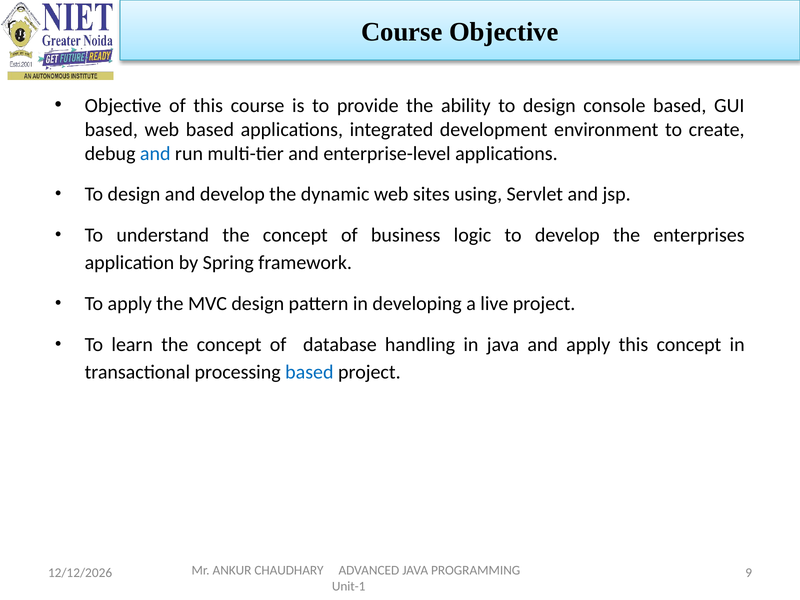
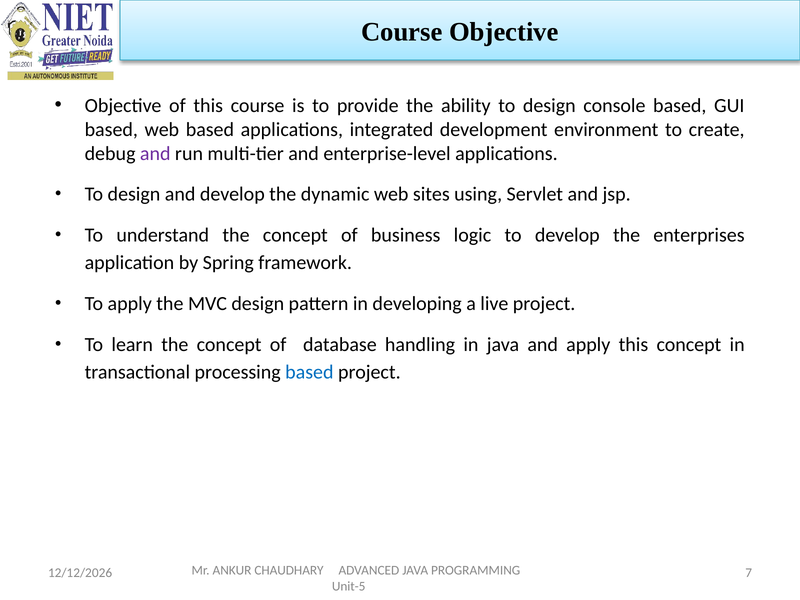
and colour: blue -> purple (155, 153)
9: 9 -> 7 (749, 573)
Unit-1: Unit-1 -> Unit-5 (349, 586)
